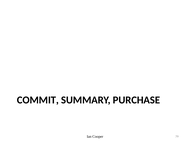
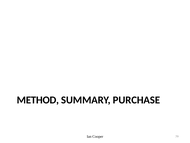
COMMIT: COMMIT -> METHOD (38, 100)
